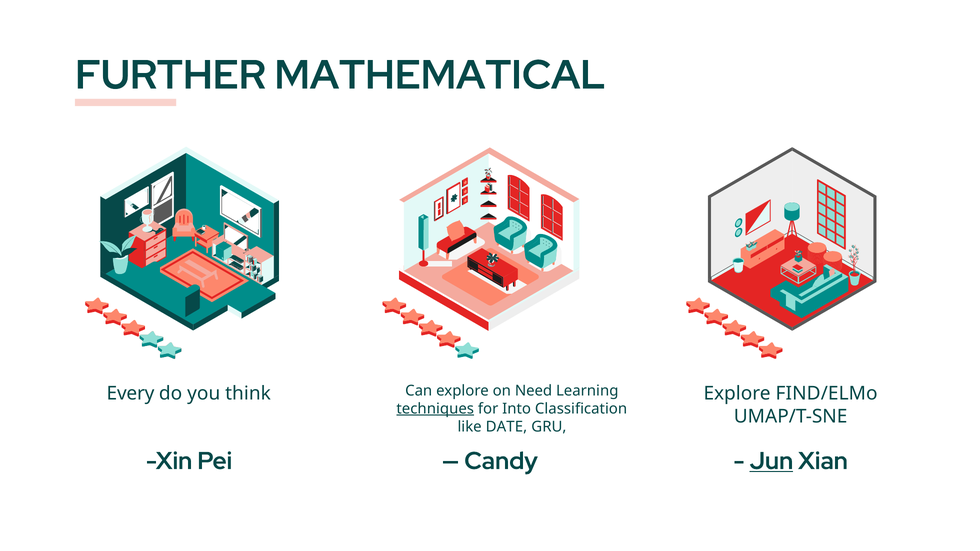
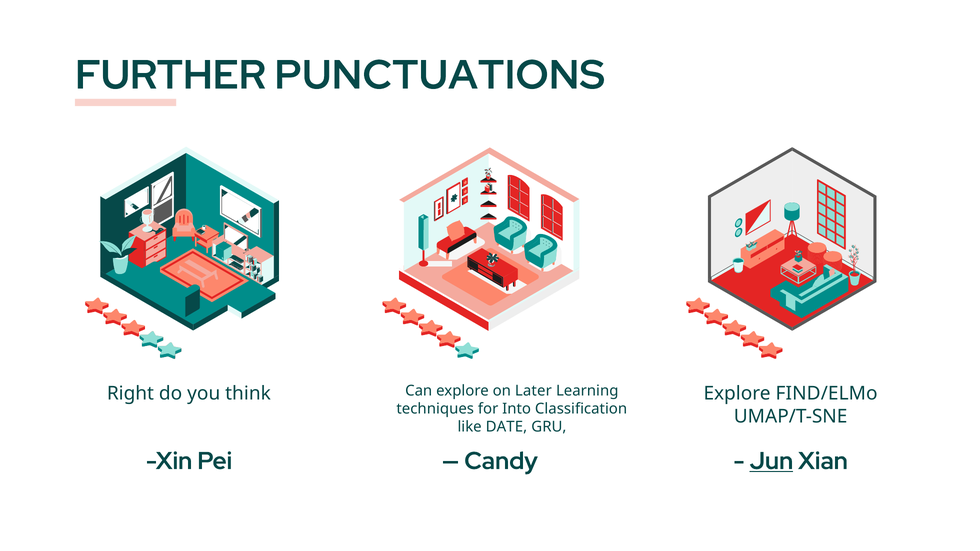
MATHEMATICAL: MATHEMATICAL -> PUNCTUATIONS (440, 75)
Need: Need -> Later (533, 391)
Every: Every -> Right (130, 394)
techniques underline: present -> none (435, 409)
